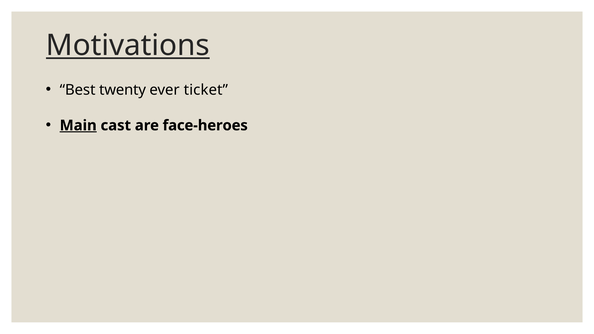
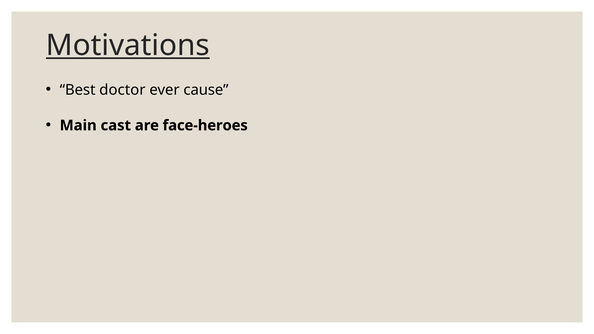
twenty: twenty -> doctor (122, 90)
ticket: ticket -> cause (206, 90)
Main underline: present -> none (78, 125)
